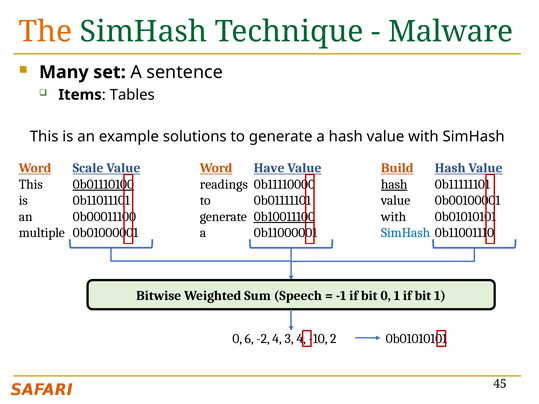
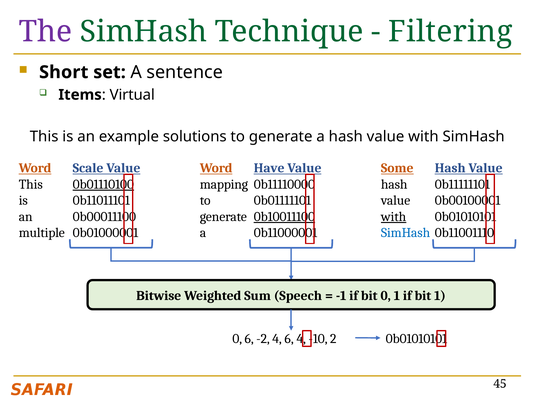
The colour: orange -> purple (46, 32)
Malware: Malware -> Filtering (450, 32)
Many: Many -> Short (64, 72)
Tables: Tables -> Virtual (132, 95)
Build: Build -> Some (397, 168)
readings: readings -> mapping (224, 184)
hash underline: present -> none (394, 184)
with underline: none -> present (394, 217)
4 3: 3 -> 6 (289, 339)
